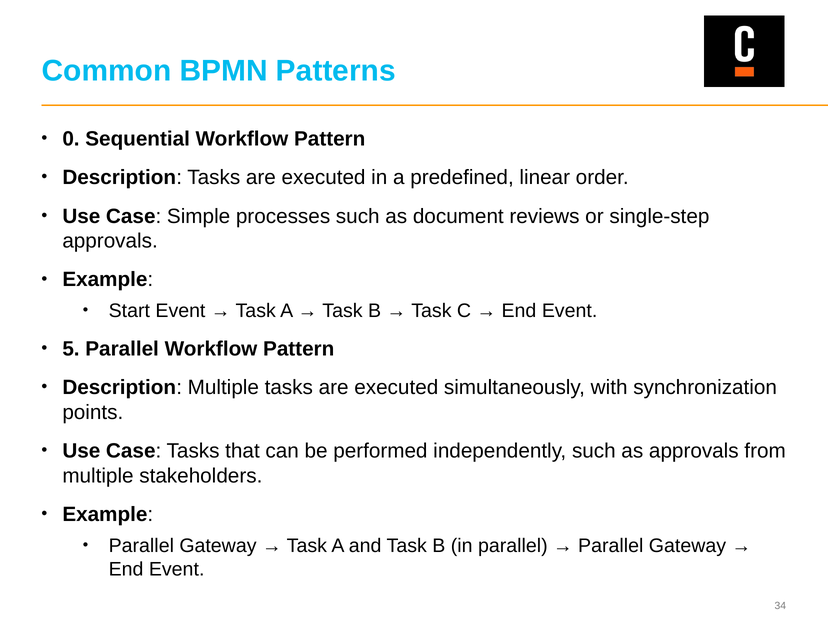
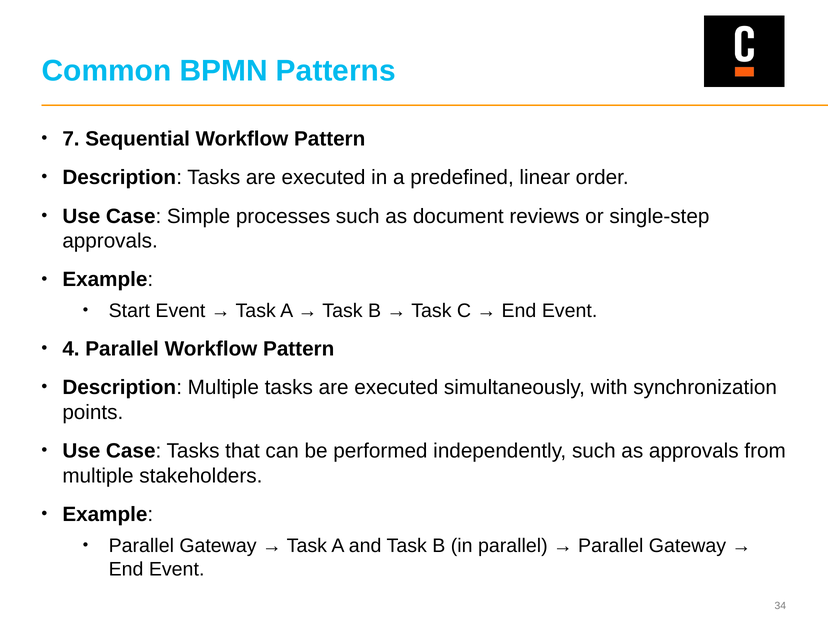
0: 0 -> 7 (71, 139)
5: 5 -> 4 (71, 349)
